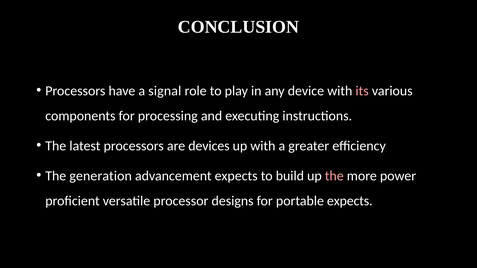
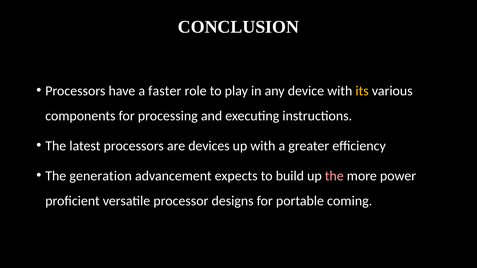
signal: signal -> faster (165, 91)
its colour: pink -> yellow (362, 91)
portable expects: expects -> coming (350, 201)
